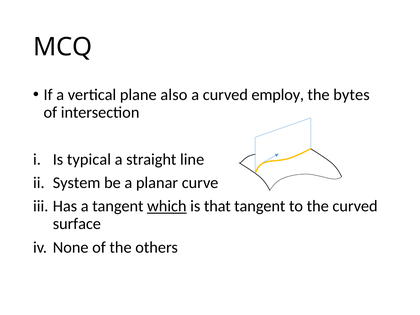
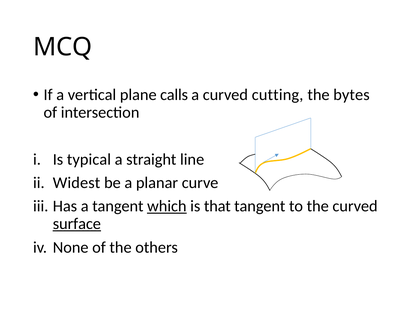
also: also -> calls (174, 95)
employ: employ -> cutting (278, 95)
System: System -> Widest (77, 183)
surface underline: none -> present (77, 224)
